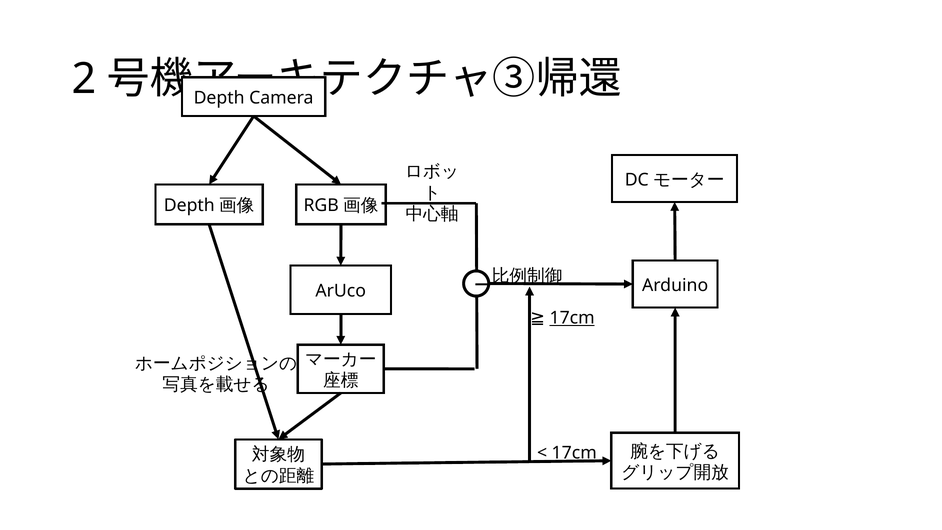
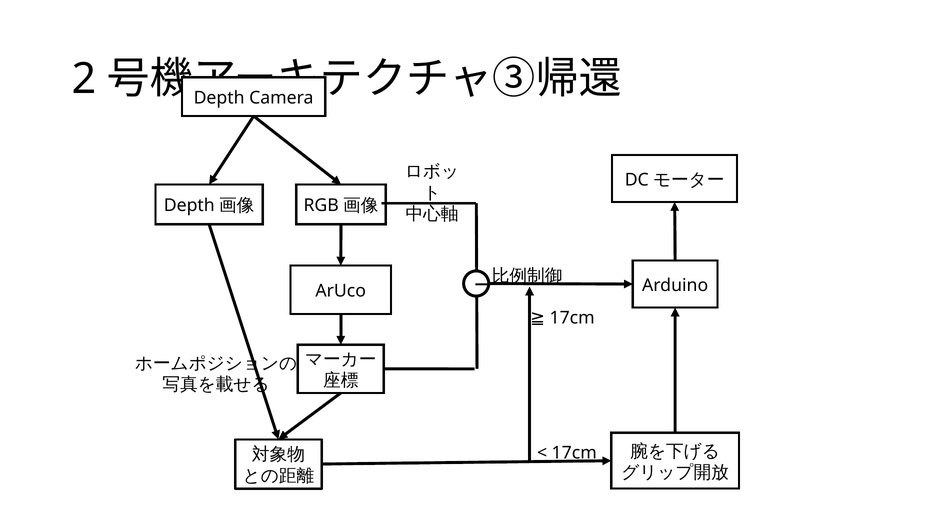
17cm underline: present -> none (572, 318)
